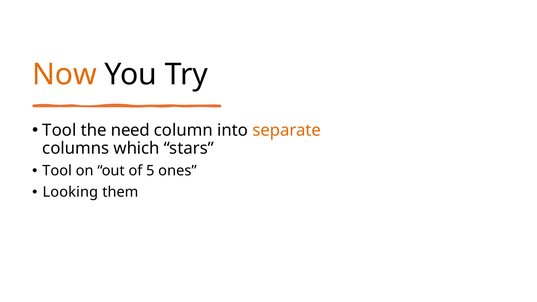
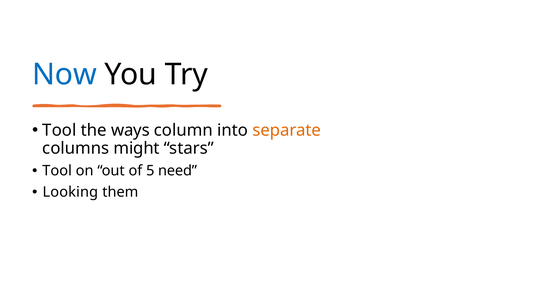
Now colour: orange -> blue (64, 75)
need: need -> ways (130, 130)
which: which -> might (137, 148)
ones: ones -> need (178, 171)
